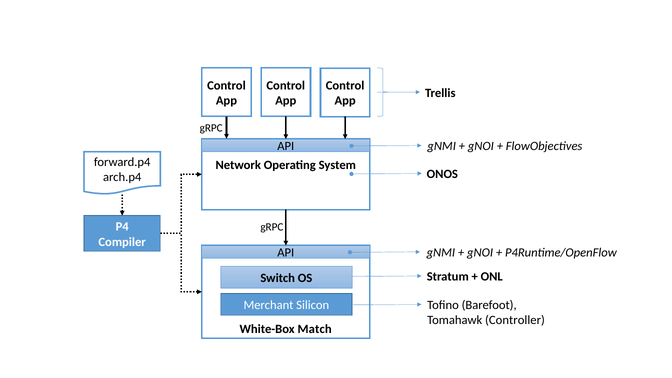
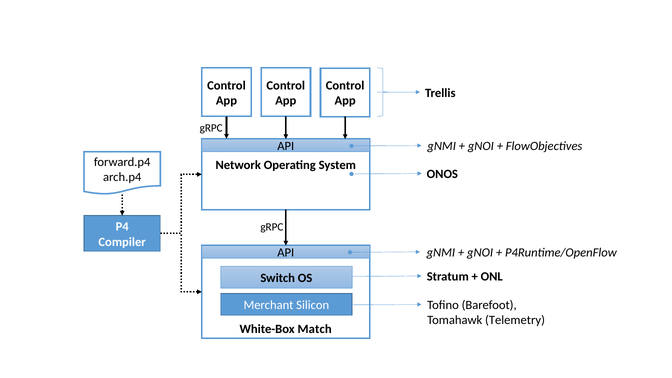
Controller: Controller -> Telemetry (515, 320)
